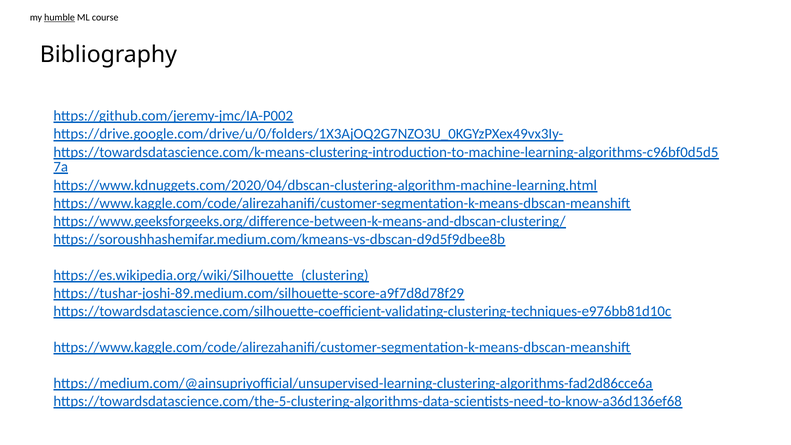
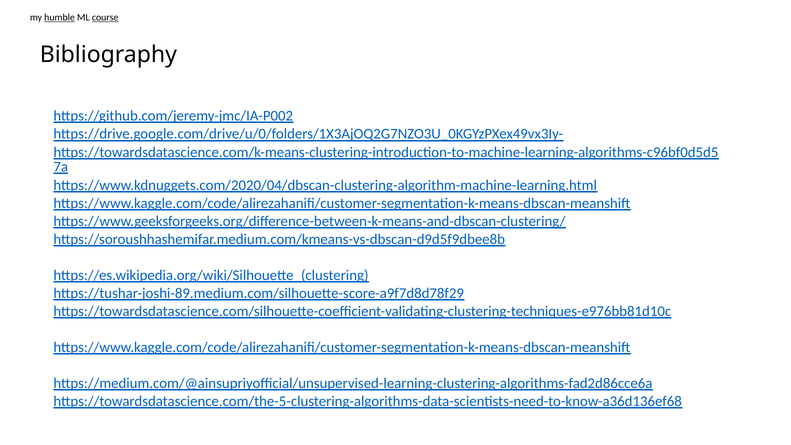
course underline: none -> present (105, 18)
